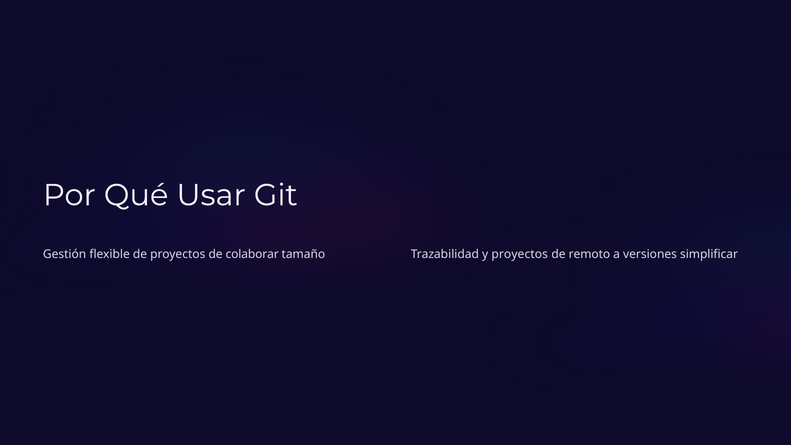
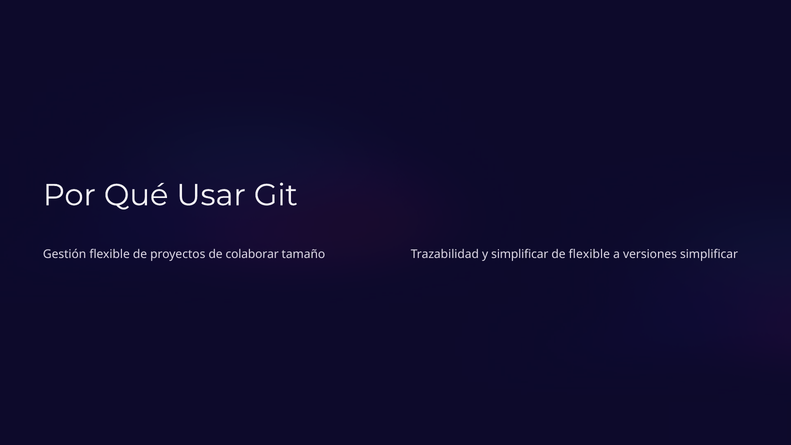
y proyectos: proyectos -> simplificar (520, 254)
de remoto: remoto -> flexible (589, 254)
